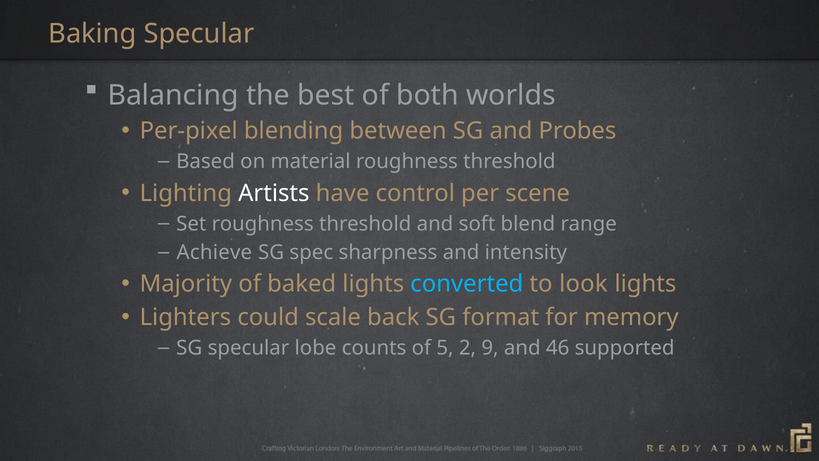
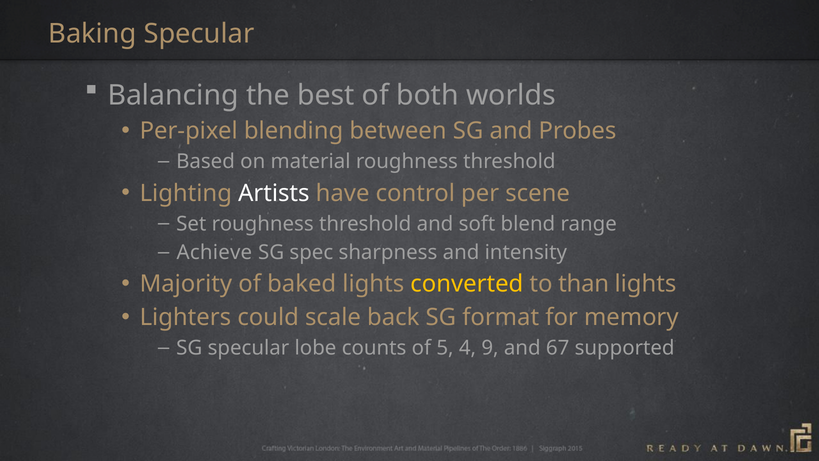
converted colour: light blue -> yellow (467, 284)
look: look -> than (584, 284)
2: 2 -> 4 (467, 348)
46: 46 -> 67 (558, 348)
